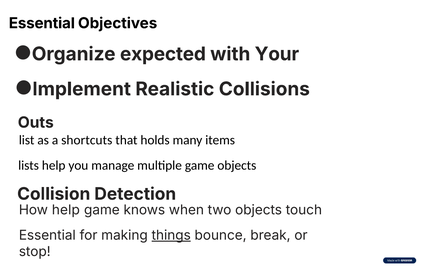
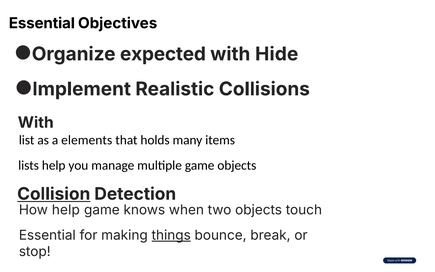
Your: Your -> Hide (277, 54)
Outs: Outs -> With (36, 122)
shortcuts: shortcuts -> elements (87, 140)
Collision underline: none -> present (54, 194)
